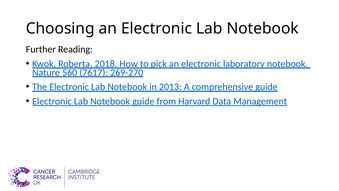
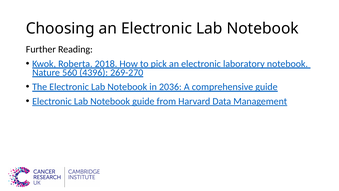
7617: 7617 -> 4396 (94, 72)
2013: 2013 -> 2036 (170, 87)
